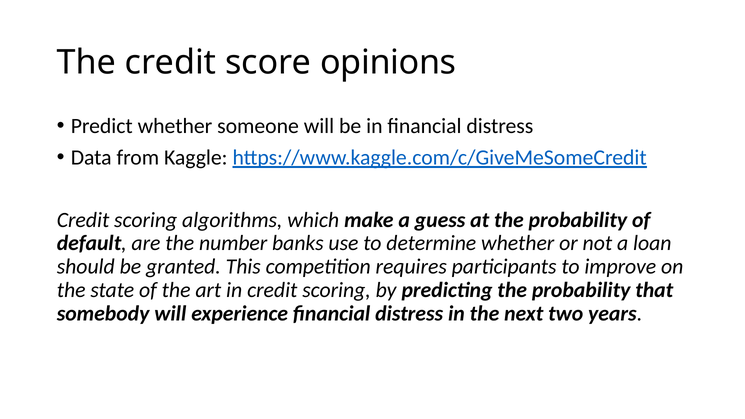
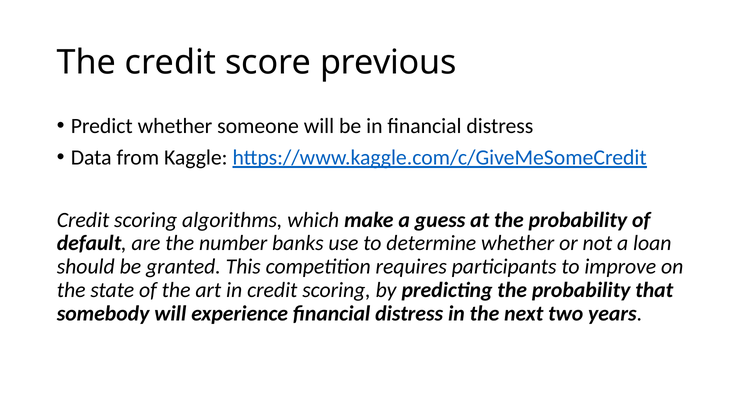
opinions: opinions -> previous (388, 63)
